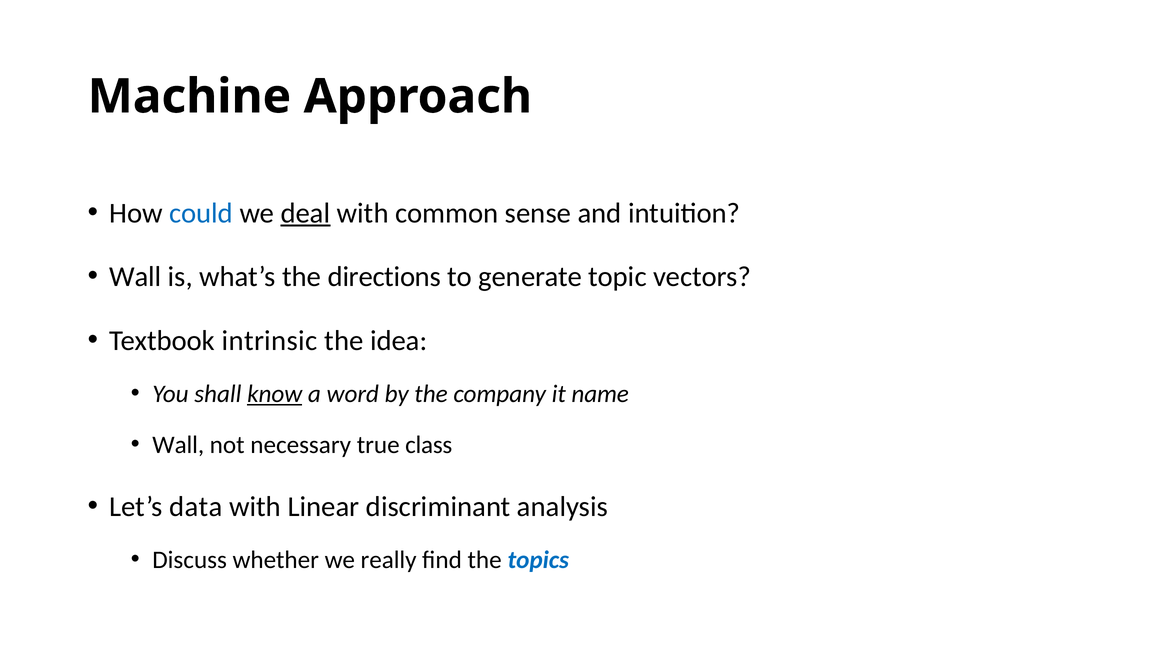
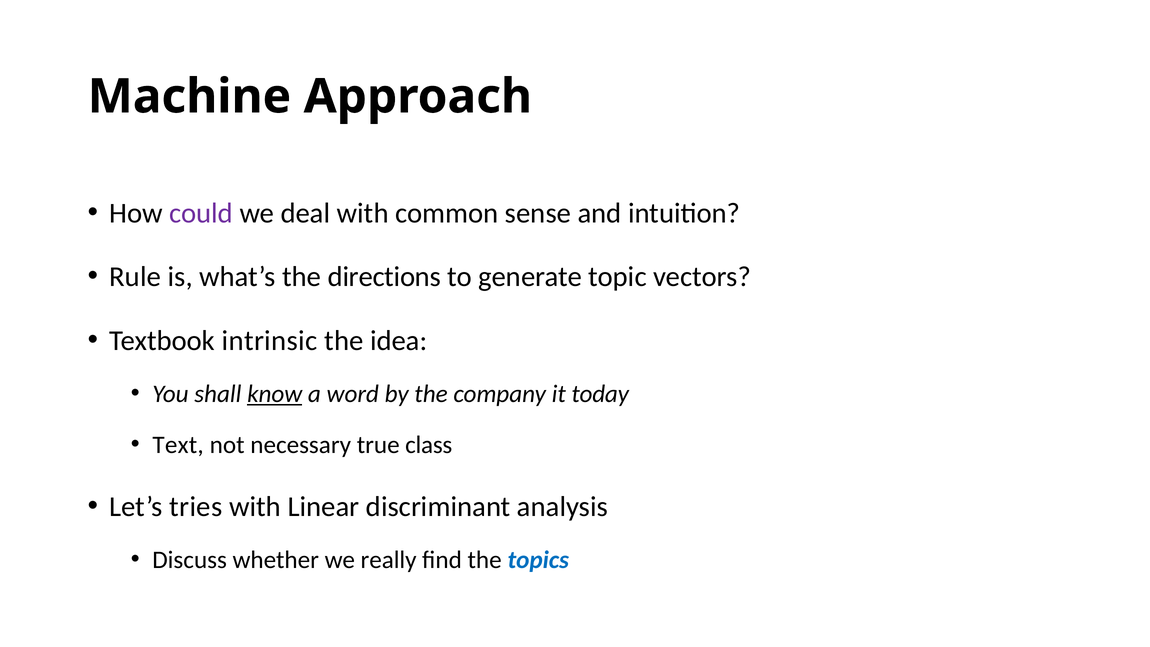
could colour: blue -> purple (201, 213)
deal underline: present -> none (305, 213)
Wall: Wall -> Rule (135, 277)
name: name -> today (600, 394)
Wall: Wall -> Text (178, 445)
data: data -> tries (196, 507)
